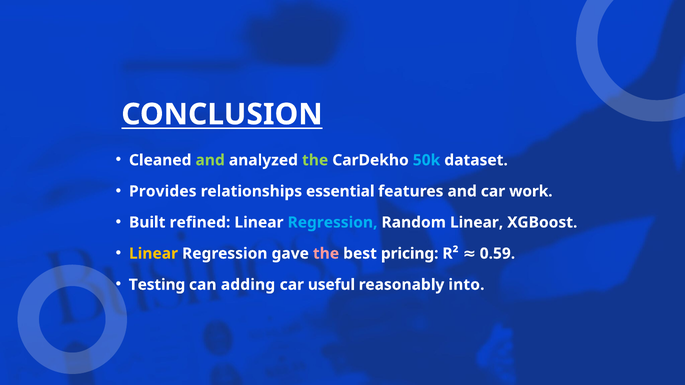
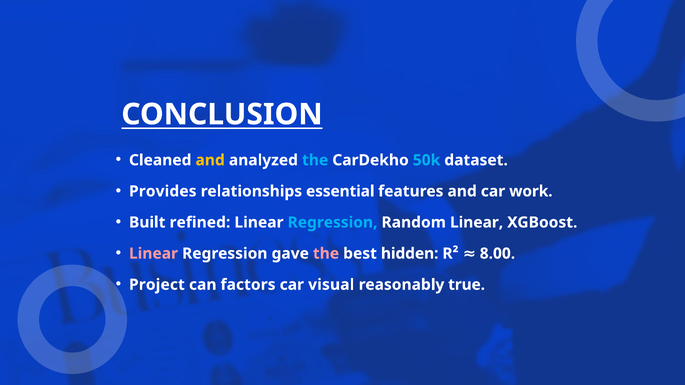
and colour: light green -> yellow (210, 160)
the colour: light green -> light blue (315, 160)
Linear colour: yellow -> pink (153, 254)
pricing: pricing -> hidden (410, 254)
0.59: 0.59 -> 8.00 (497, 254)
Testing: Testing -> Project (157, 285)
adding: adding -> factors (248, 285)
useful: useful -> visual (331, 285)
into: into -> true (467, 285)
